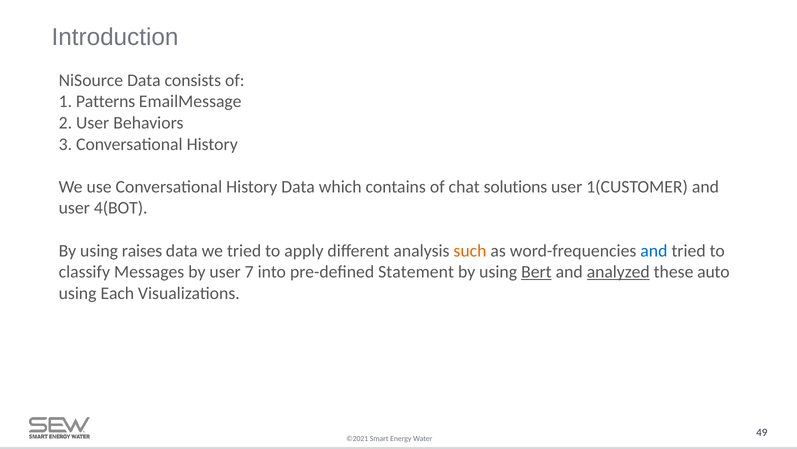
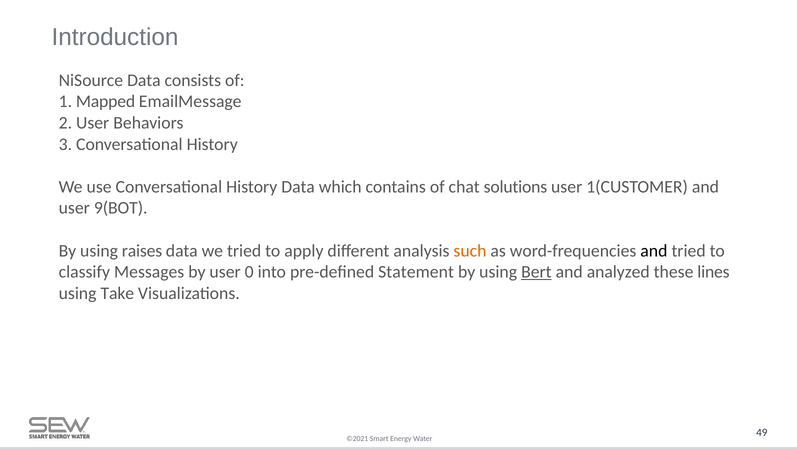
Patterns: Patterns -> Mapped (106, 101)
4(BOT: 4(BOT -> 9(BOT (121, 208)
and colour: blue -> black (654, 250)
7: 7 -> 0 (249, 272)
analyzed underline: present -> none (618, 272)
auto: auto -> lines (713, 272)
Each: Each -> Take (117, 293)
